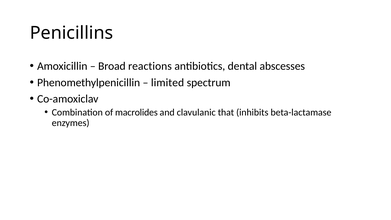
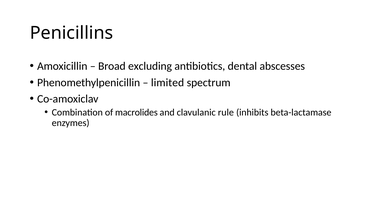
reactions: reactions -> excluding (150, 66)
that: that -> rule (226, 112)
